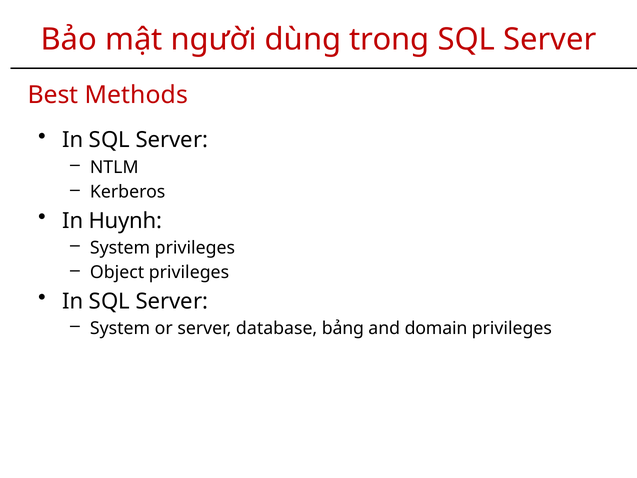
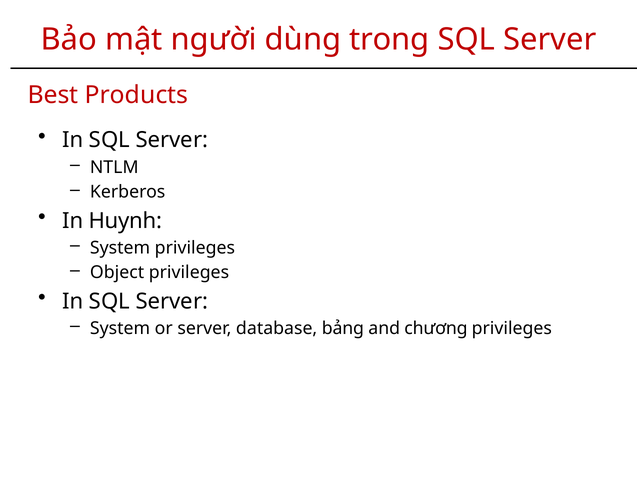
Methods: Methods -> Products (136, 95)
domain: domain -> chương (436, 328)
